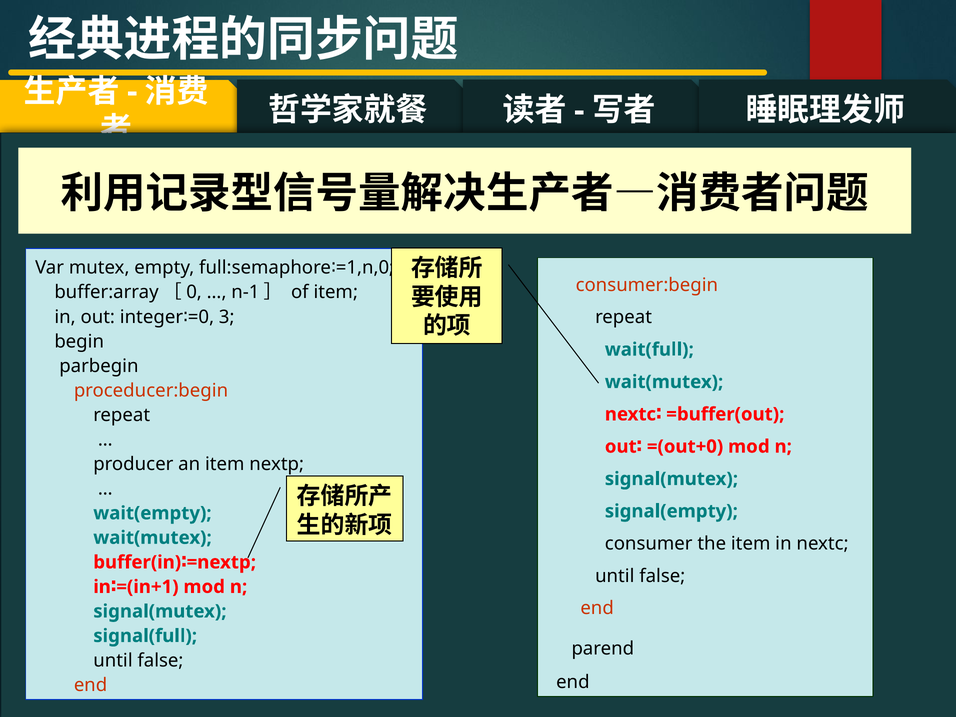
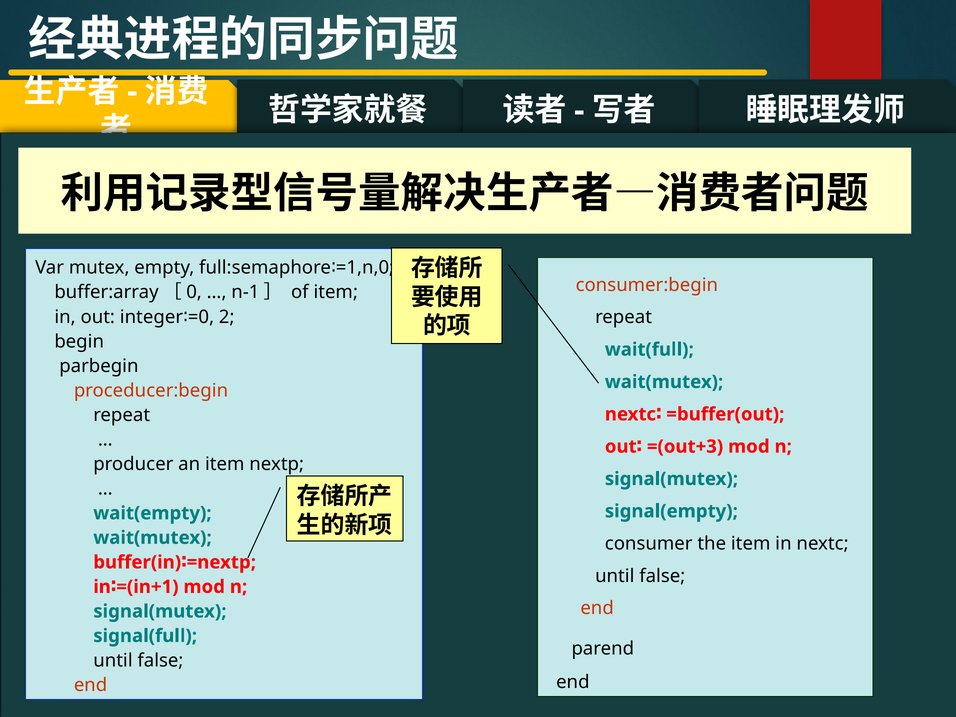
3: 3 -> 2 (227, 317)
=(out+0: =(out+0 -> =(out+3 (685, 447)
